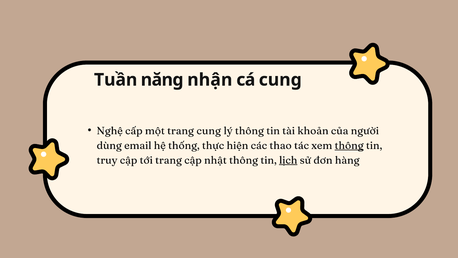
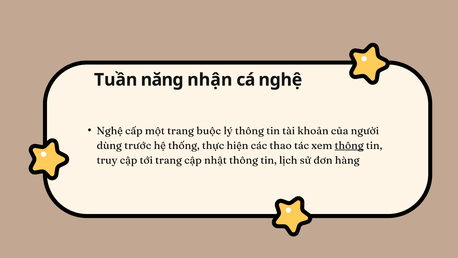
cá cung: cung -> nghệ (280, 80)
trang cung: cung -> buộc (209, 131)
email: email -> trước (138, 145)
lịch underline: present -> none (288, 160)
